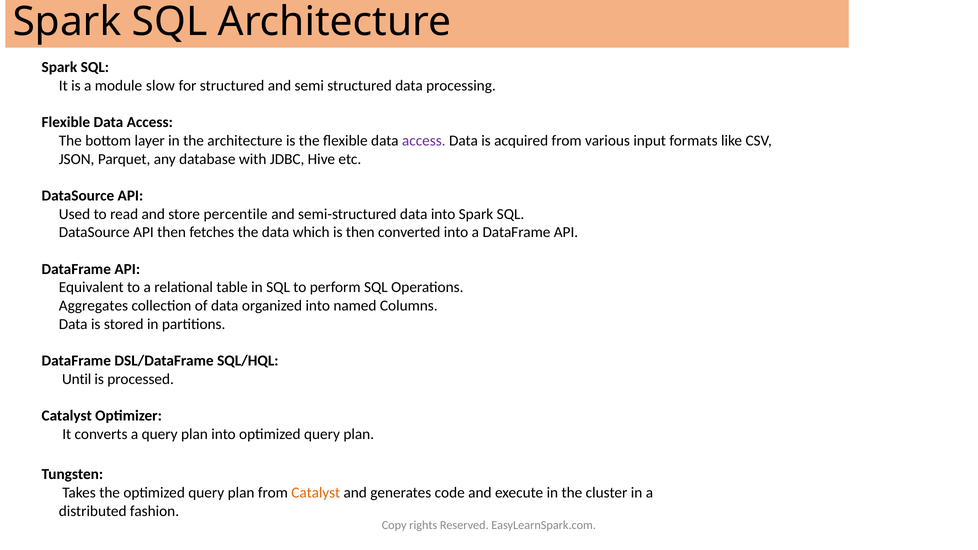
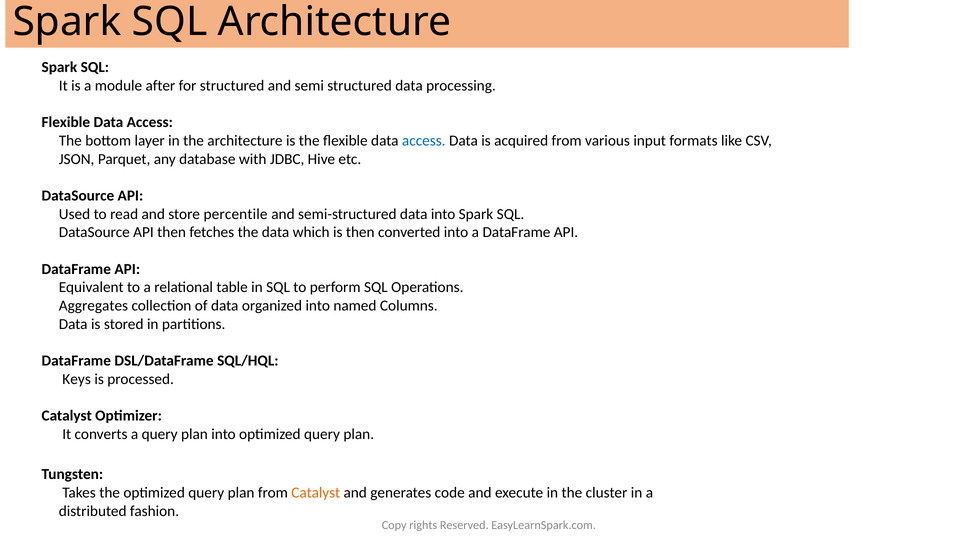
slow: slow -> after (160, 86)
access colour: purple -> blue (424, 141)
Until: Until -> Keys (77, 379)
